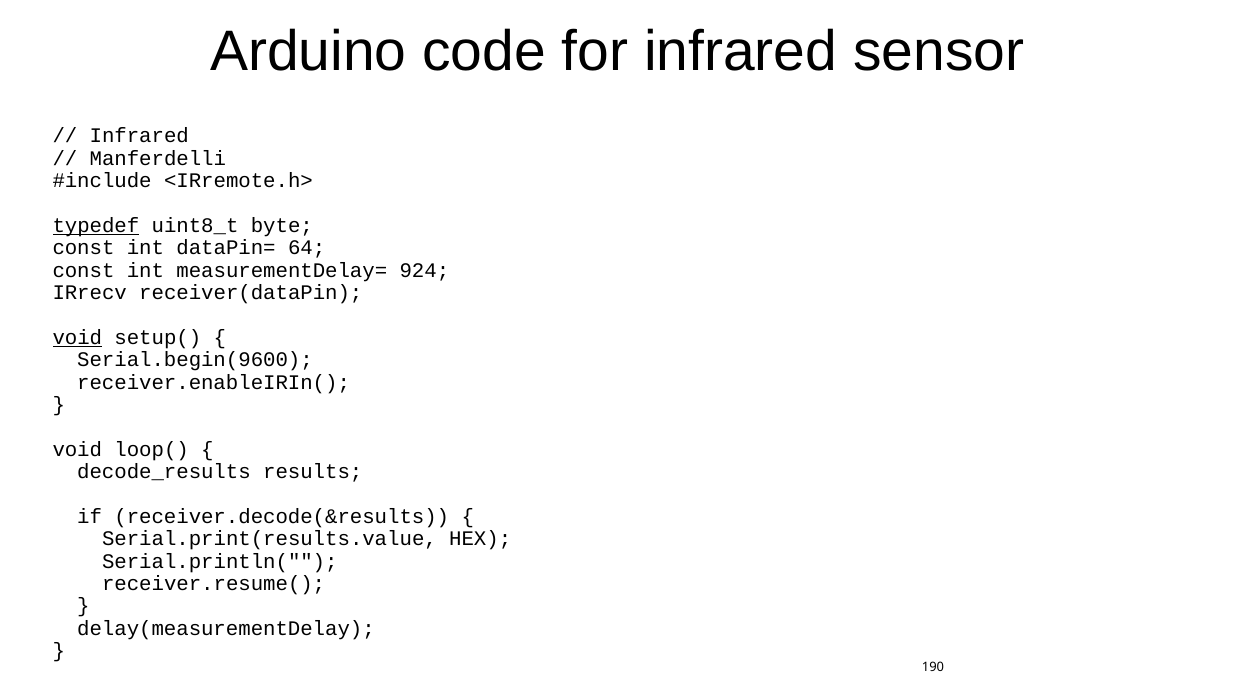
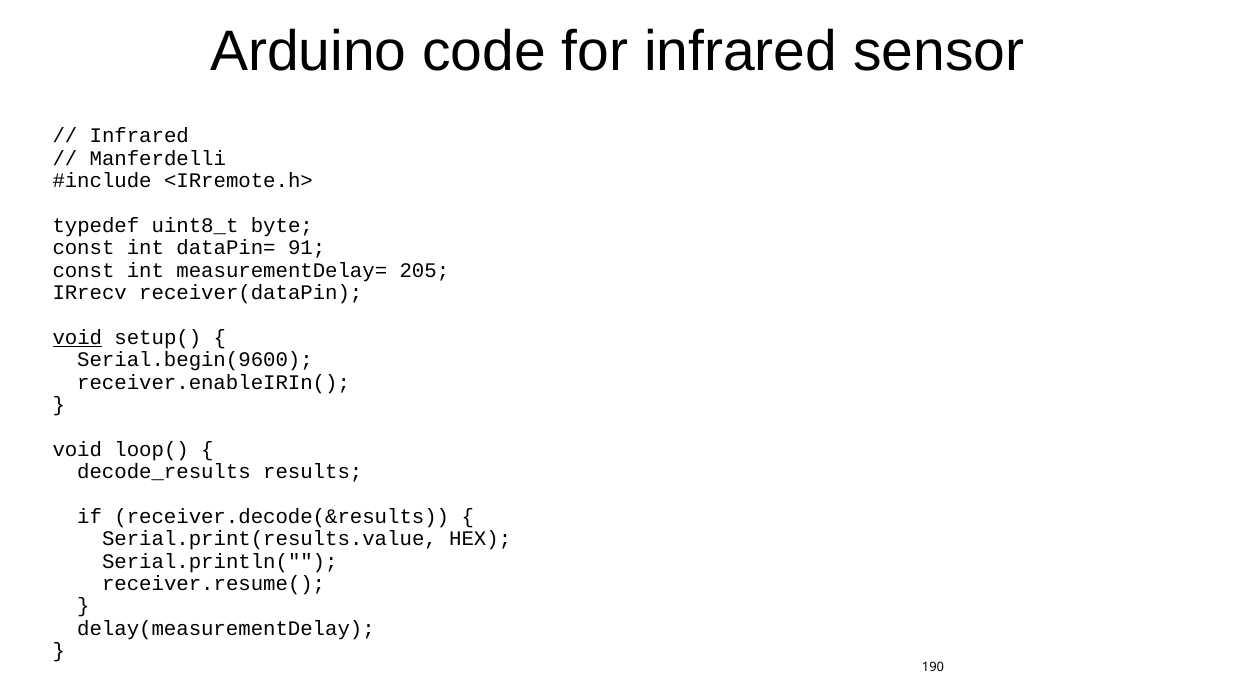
typedef underline: present -> none (96, 225)
64: 64 -> 91 (307, 248)
924: 924 -> 205 (424, 270)
